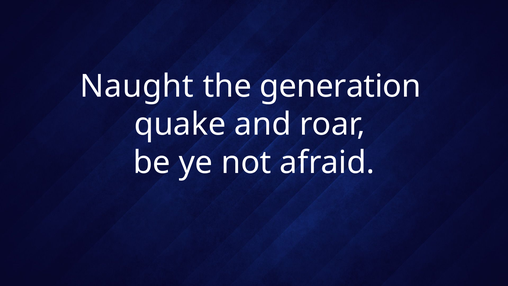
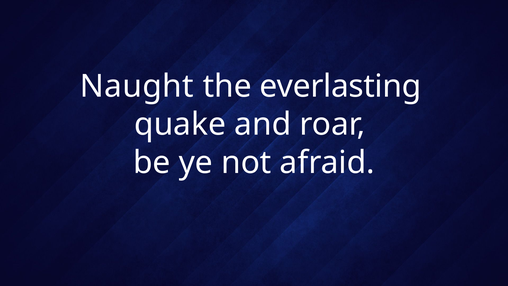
generation: generation -> everlasting (340, 86)
